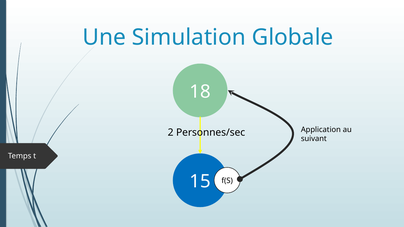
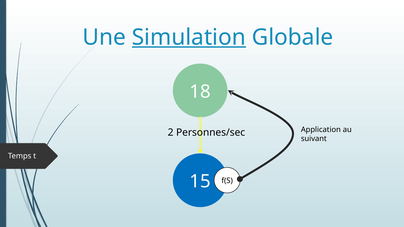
Simulation underline: none -> present (189, 37)
